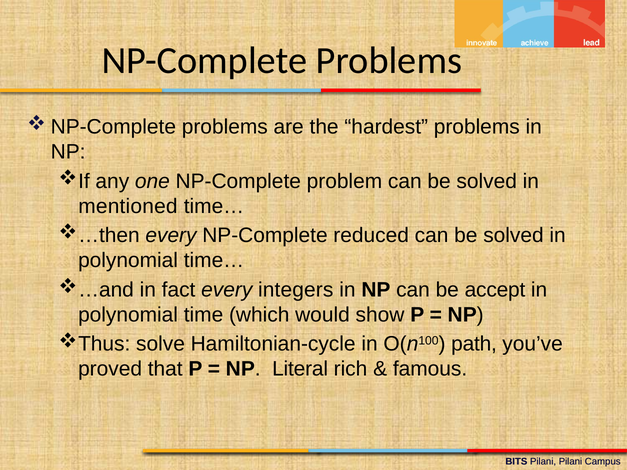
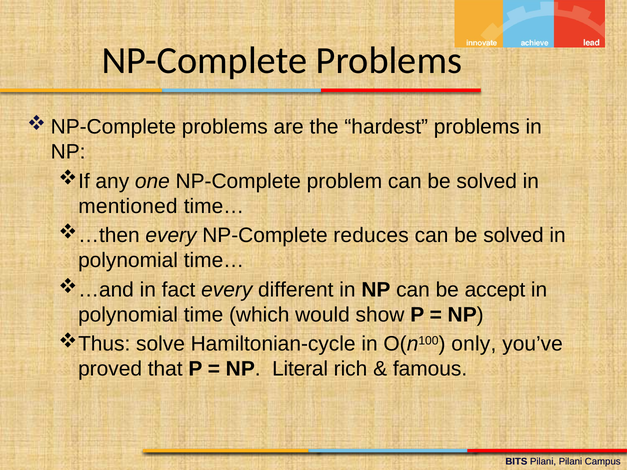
reduced: reduced -> reduces (371, 236)
integers: integers -> different (296, 290)
path: path -> only (474, 344)
